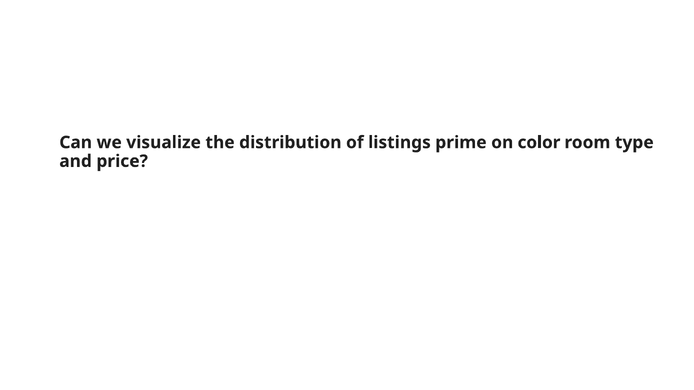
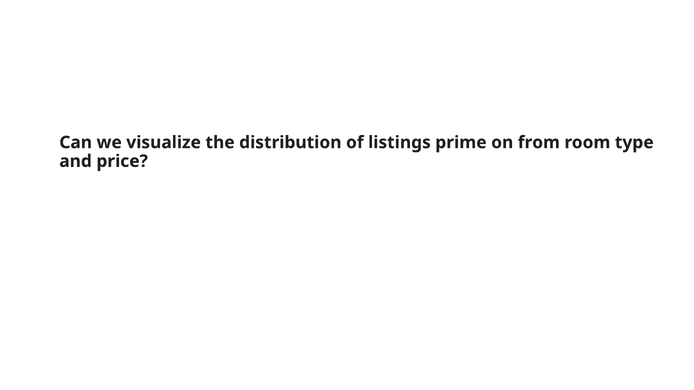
color: color -> from (539, 143)
